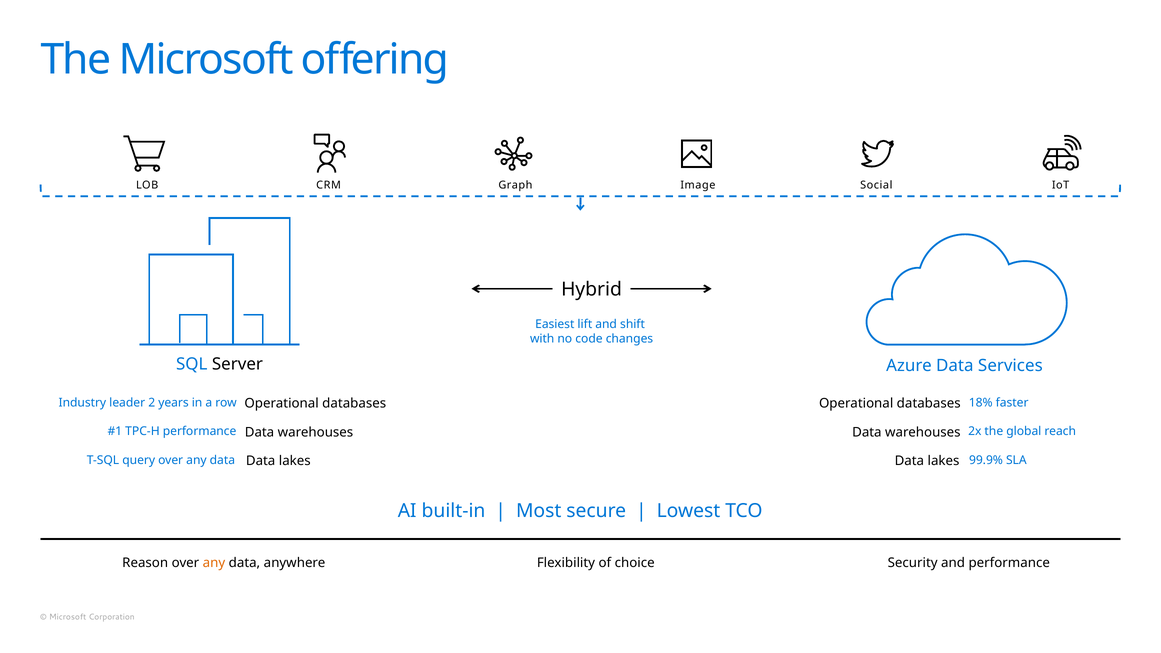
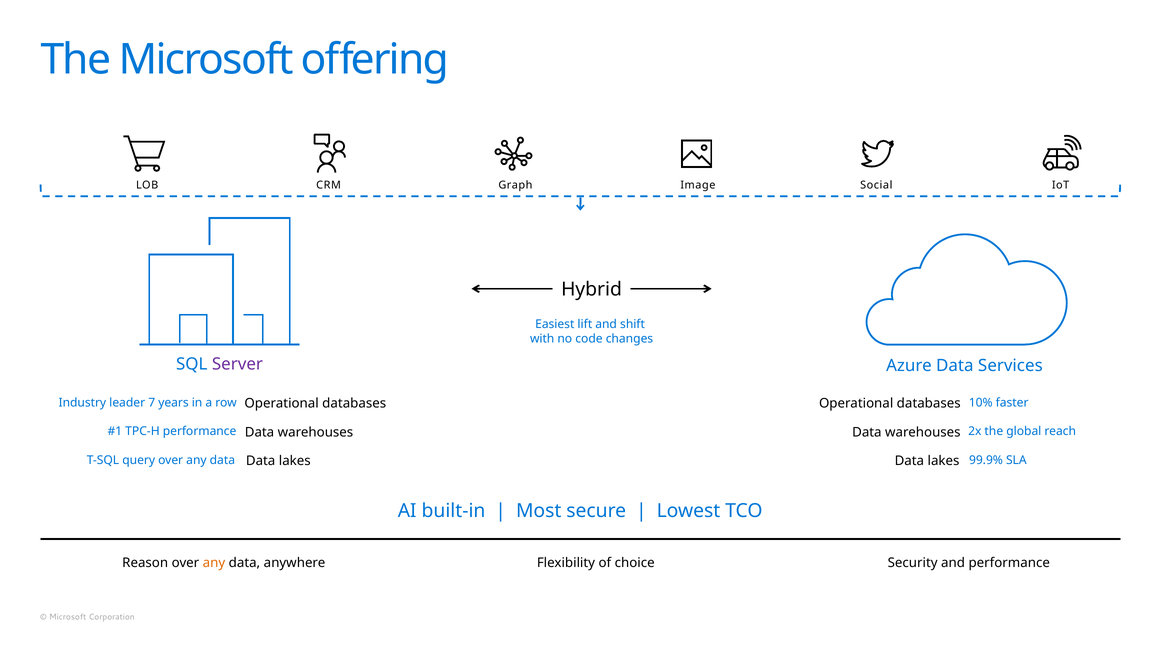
Server colour: black -> purple (237, 364)
2: 2 -> 7 (152, 403)
18%: 18% -> 10% (981, 403)
